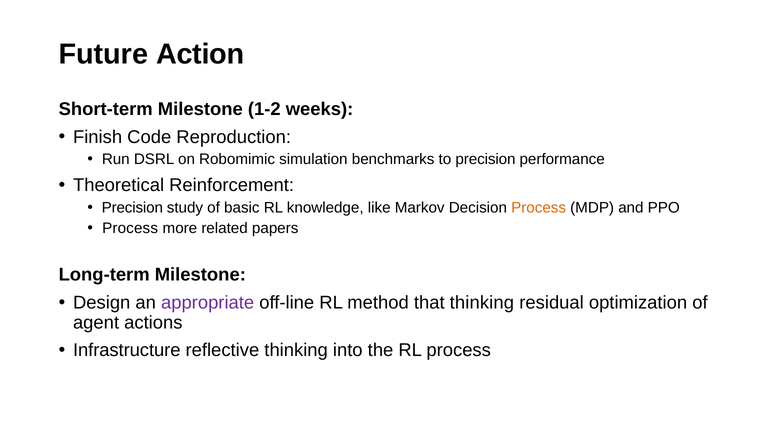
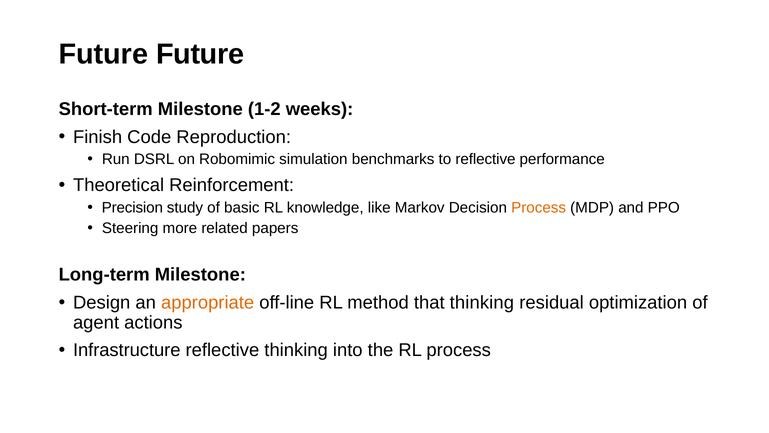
Future Action: Action -> Future (200, 54)
to precision: precision -> reflective (485, 159)
Process: Process -> Steering (130, 228)
appropriate colour: purple -> orange (208, 302)
